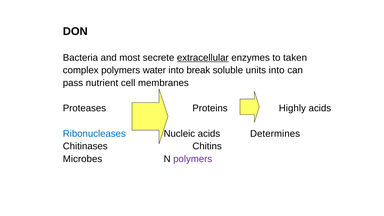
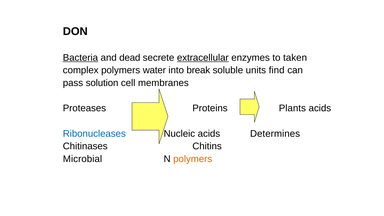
Bacteria underline: none -> present (80, 58)
most: most -> dead (130, 58)
units into: into -> find (277, 70)
nutrient: nutrient -> solution (102, 83)
Highly: Highly -> Plants (292, 108)
Microbes: Microbes -> Microbial (83, 159)
polymers colour: purple -> orange (193, 159)
